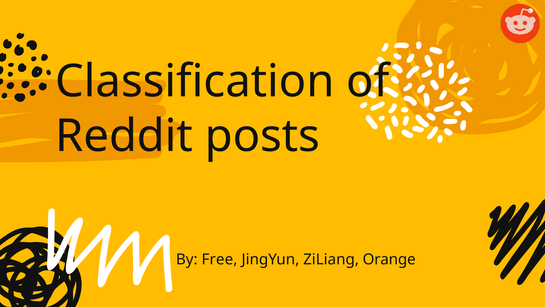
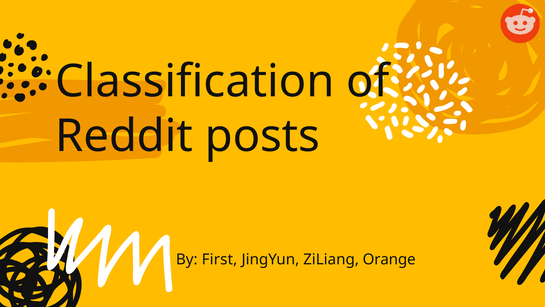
Free: Free -> First (219, 259)
